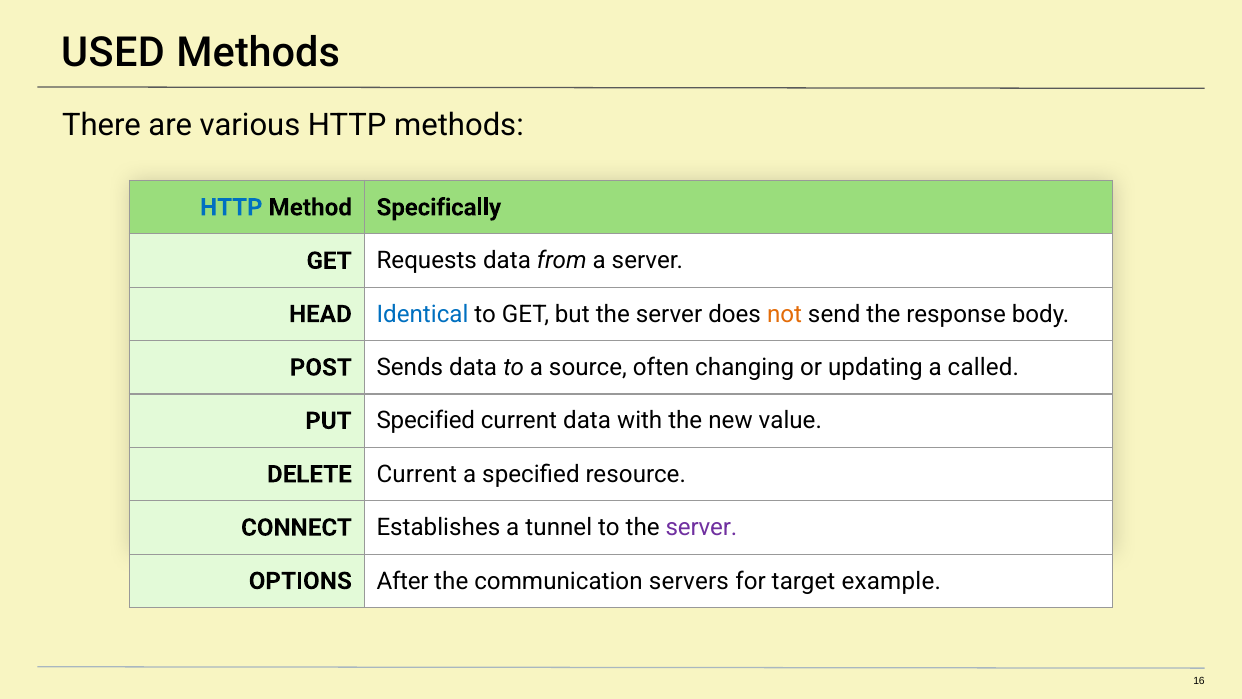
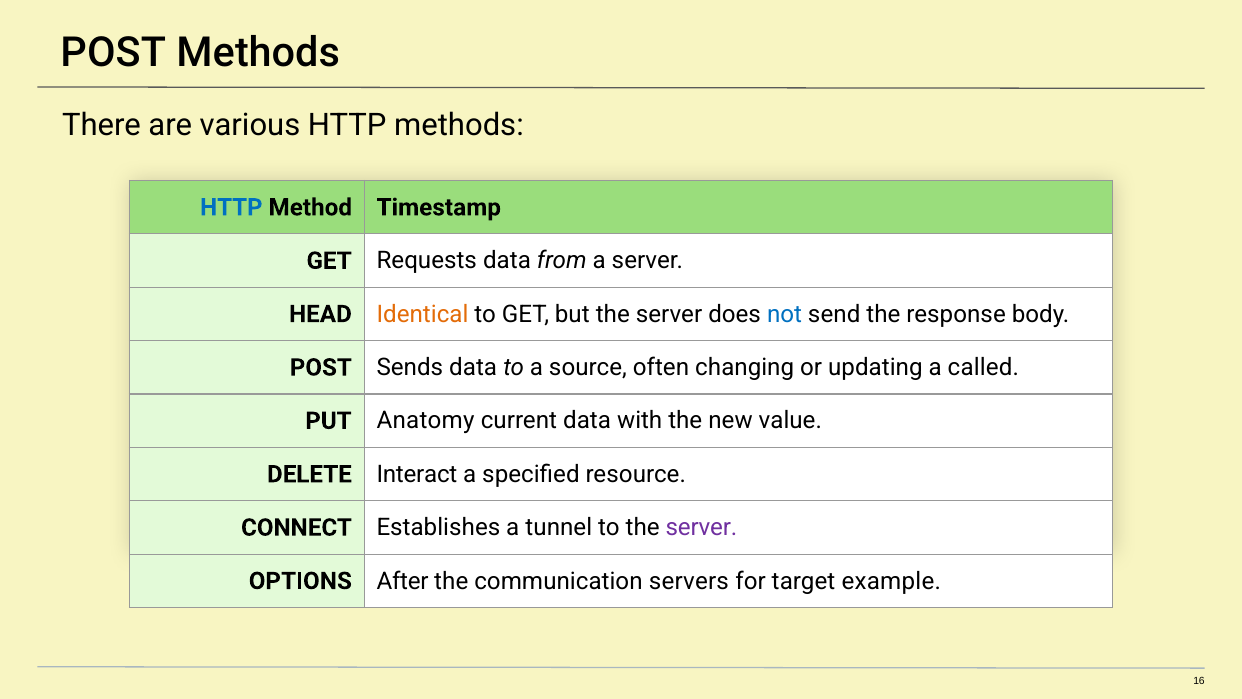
USED: USED -> POST (113, 53)
Specifically: Specifically -> Timestamp (439, 207)
Identical colour: blue -> orange (422, 314)
not colour: orange -> blue (784, 314)
PUT Specified: Specified -> Anatomy (426, 421)
DELETE Current: Current -> Interact (417, 474)
